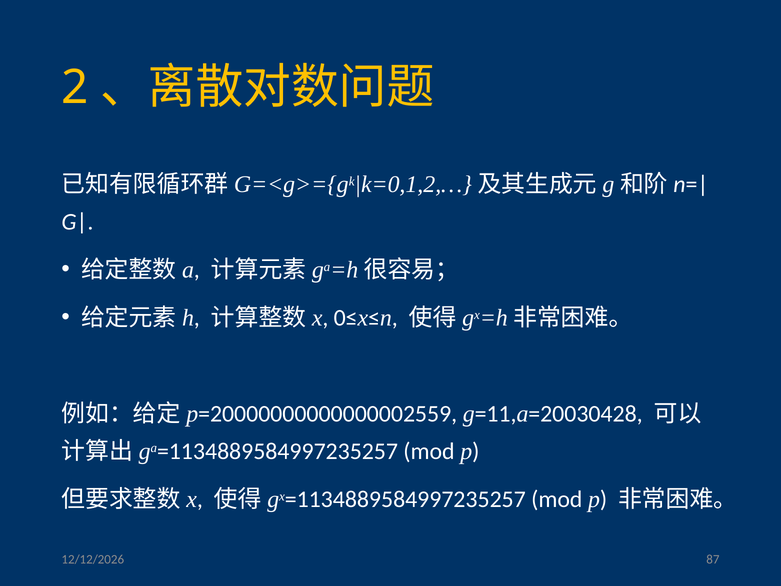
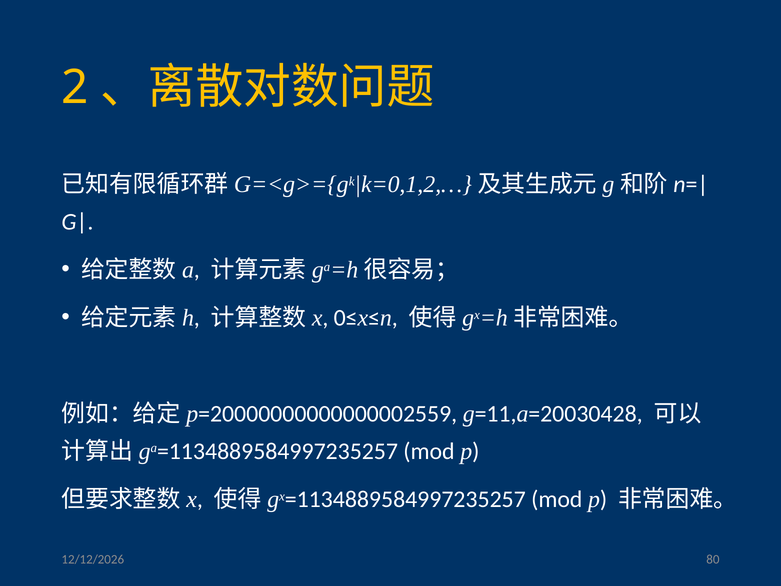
87: 87 -> 80 (713, 559)
